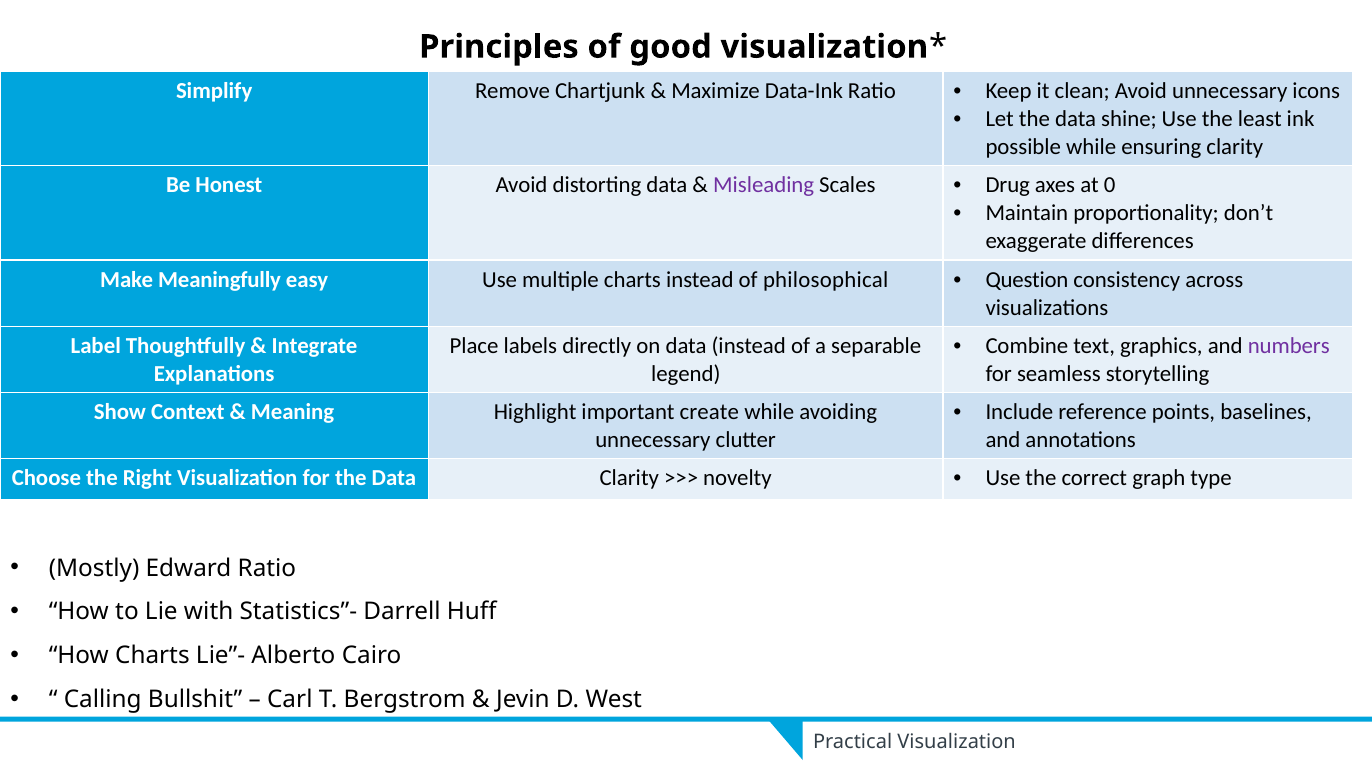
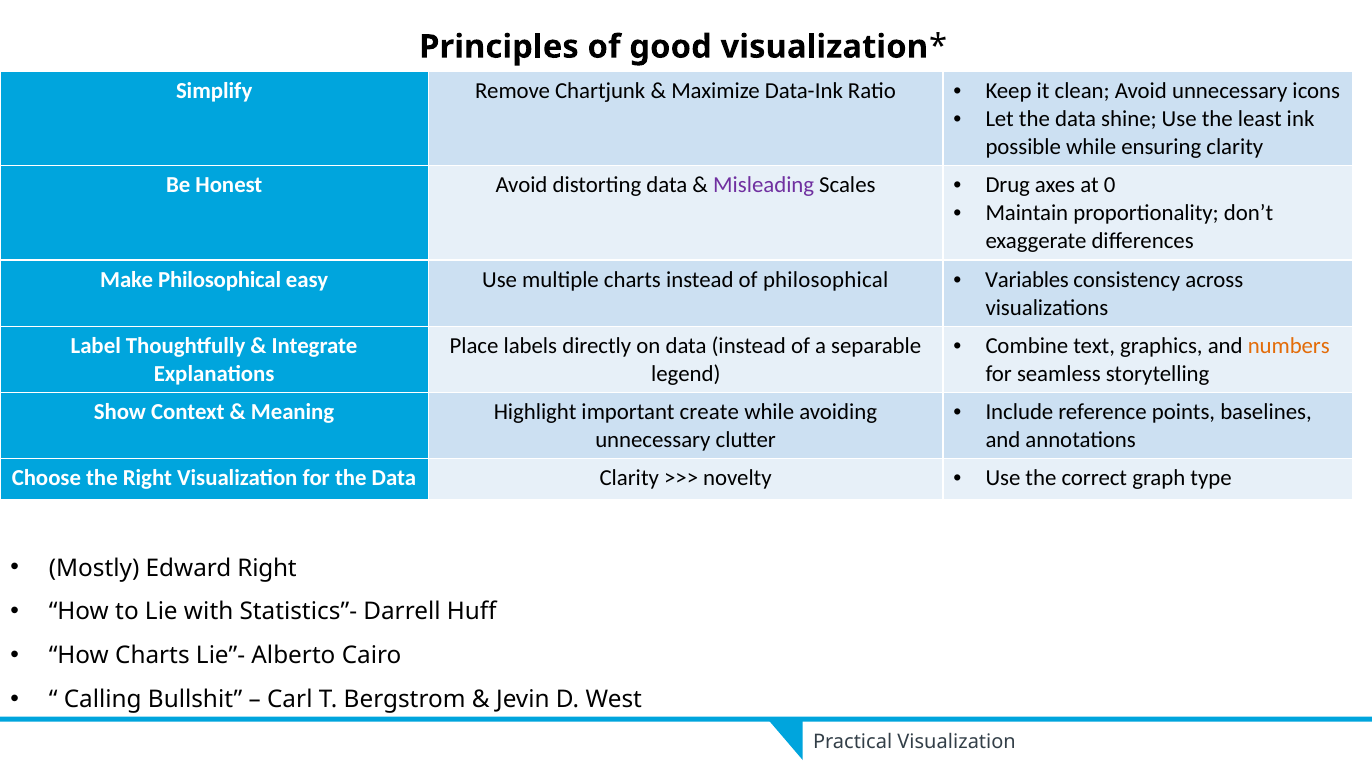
Make Meaningfully: Meaningfully -> Philosophical (220, 279)
Question: Question -> Variables (1027, 279)
numbers colour: purple -> orange (1289, 346)
Edward Ratio: Ratio -> Right (267, 568)
